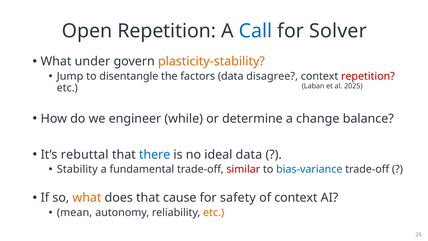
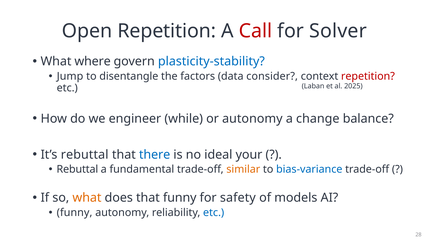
Call colour: blue -> red (255, 31)
under: under -> where (93, 61)
plasticity-stability colour: orange -> blue (211, 61)
disagree: disagree -> consider (272, 76)
or determine: determine -> autonomy (252, 118)
ideal data: data -> your (249, 154)
Stability: Stability -> Rebuttal (77, 169)
similar colour: red -> orange (243, 169)
that cause: cause -> funny (180, 198)
of context: context -> models (296, 198)
mean: mean -> funny (75, 212)
etc colour: orange -> blue (214, 212)
